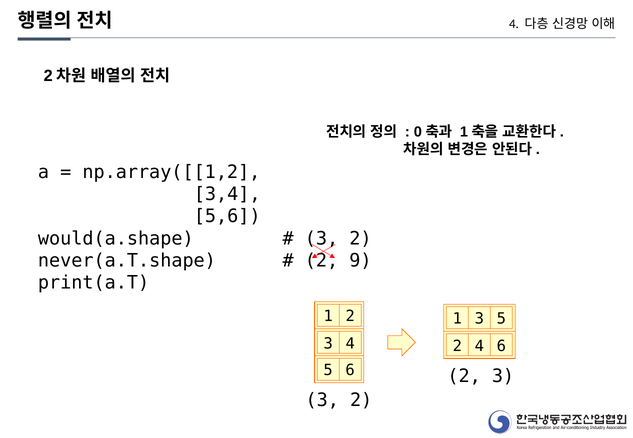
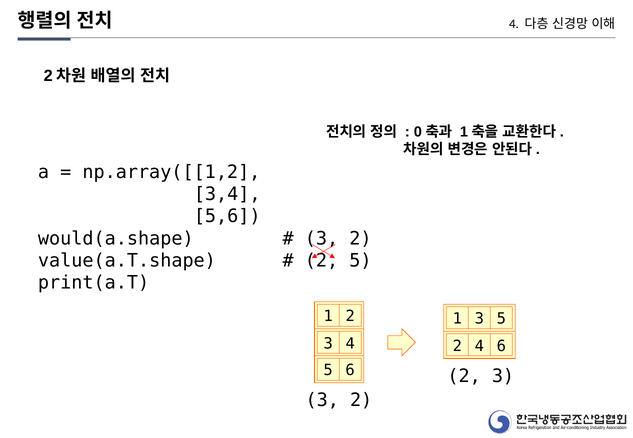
never(a.T.shape: never(a.T.shape -> value(a.T.shape (127, 261)
2 9: 9 -> 5 (360, 261)
